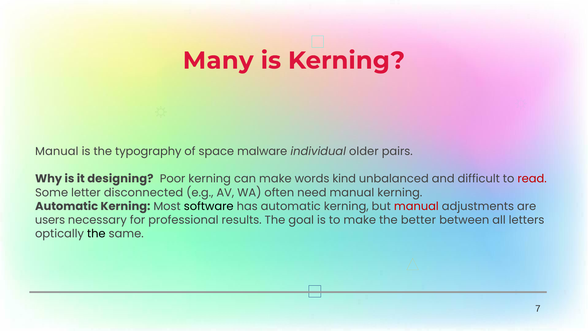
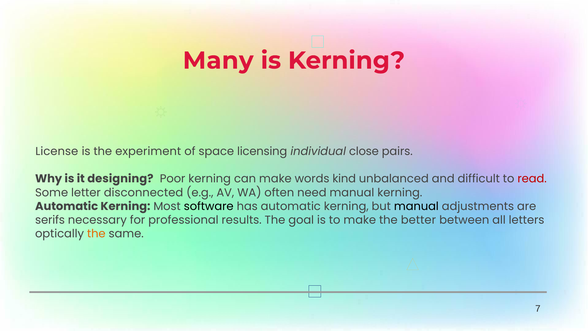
Manual: Manual -> License (57, 151)
typography: typography -> experiment (148, 151)
malware: malware -> licensing (262, 151)
older: older -> close (364, 151)
manual colour: red -> black (416, 206)
users: users -> serifs (50, 220)
the colour: black -> orange (96, 234)
